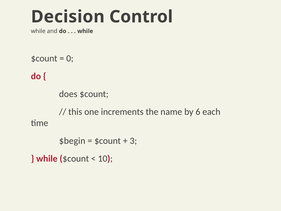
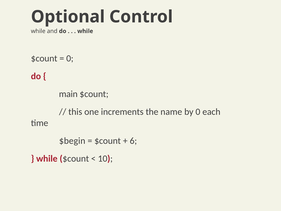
Decision: Decision -> Optional (68, 17)
does: does -> main (68, 94)
by 6: 6 -> 0 (198, 112)
3: 3 -> 6 (133, 141)
